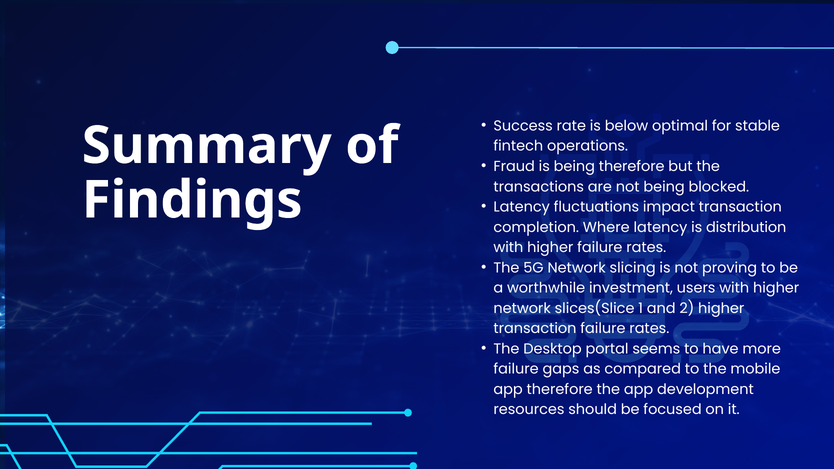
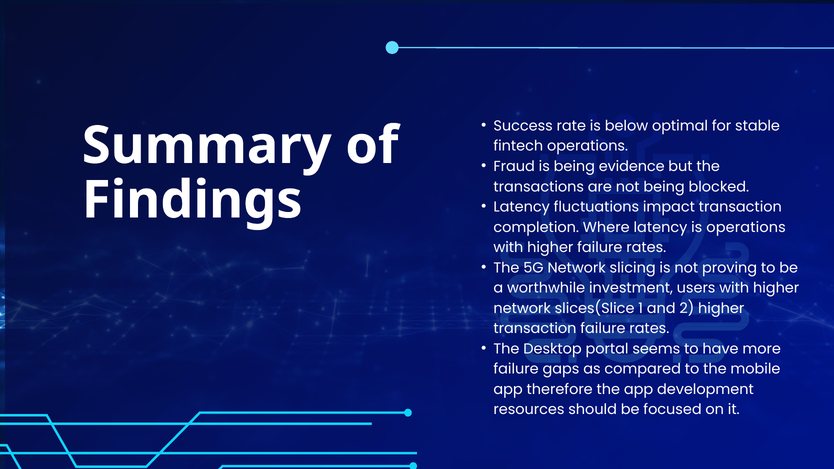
being therefore: therefore -> evidence (632, 167)
is distribution: distribution -> operations (746, 227)
